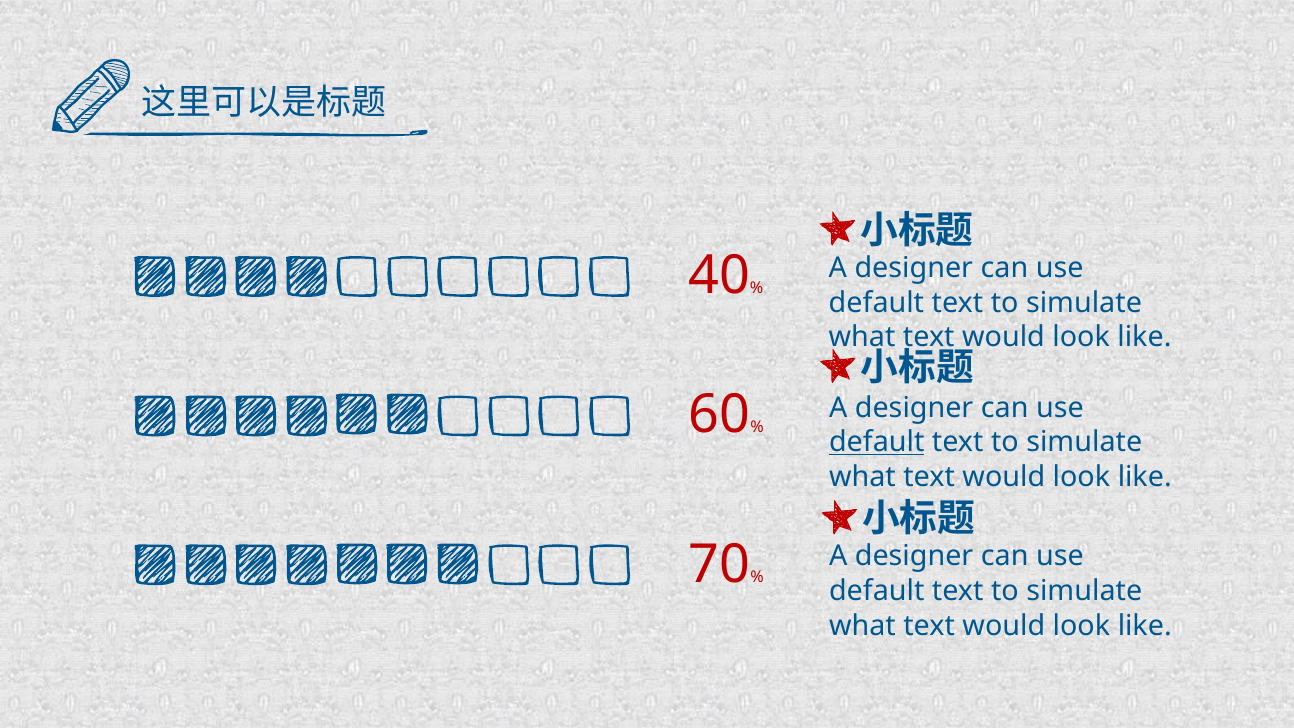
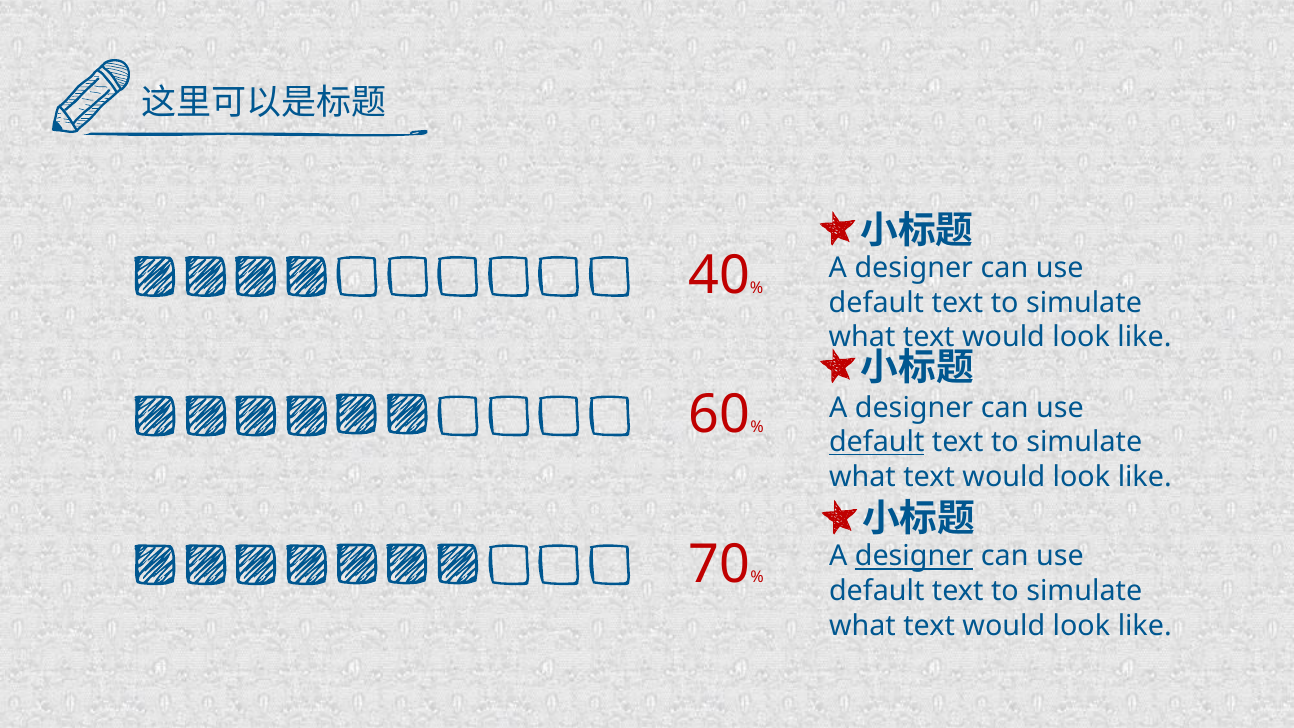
designer underline: none -> present (914, 556)
